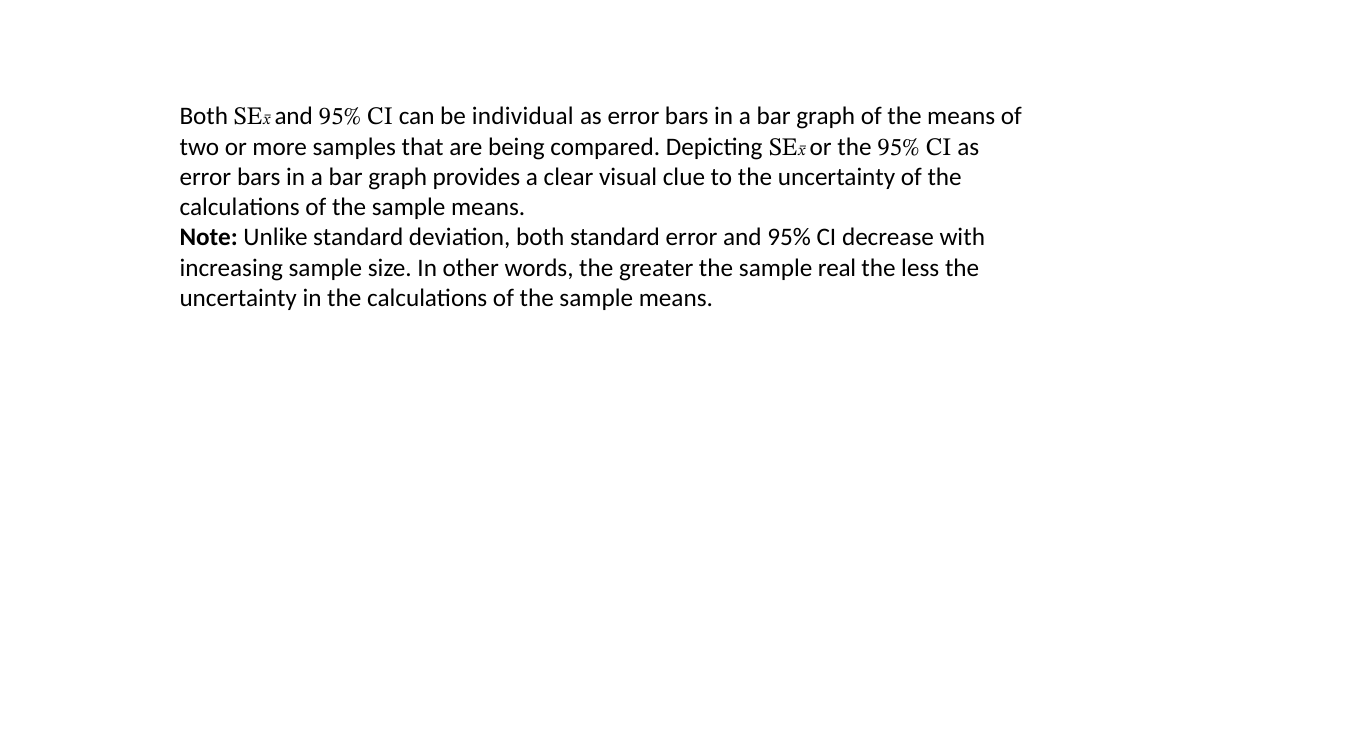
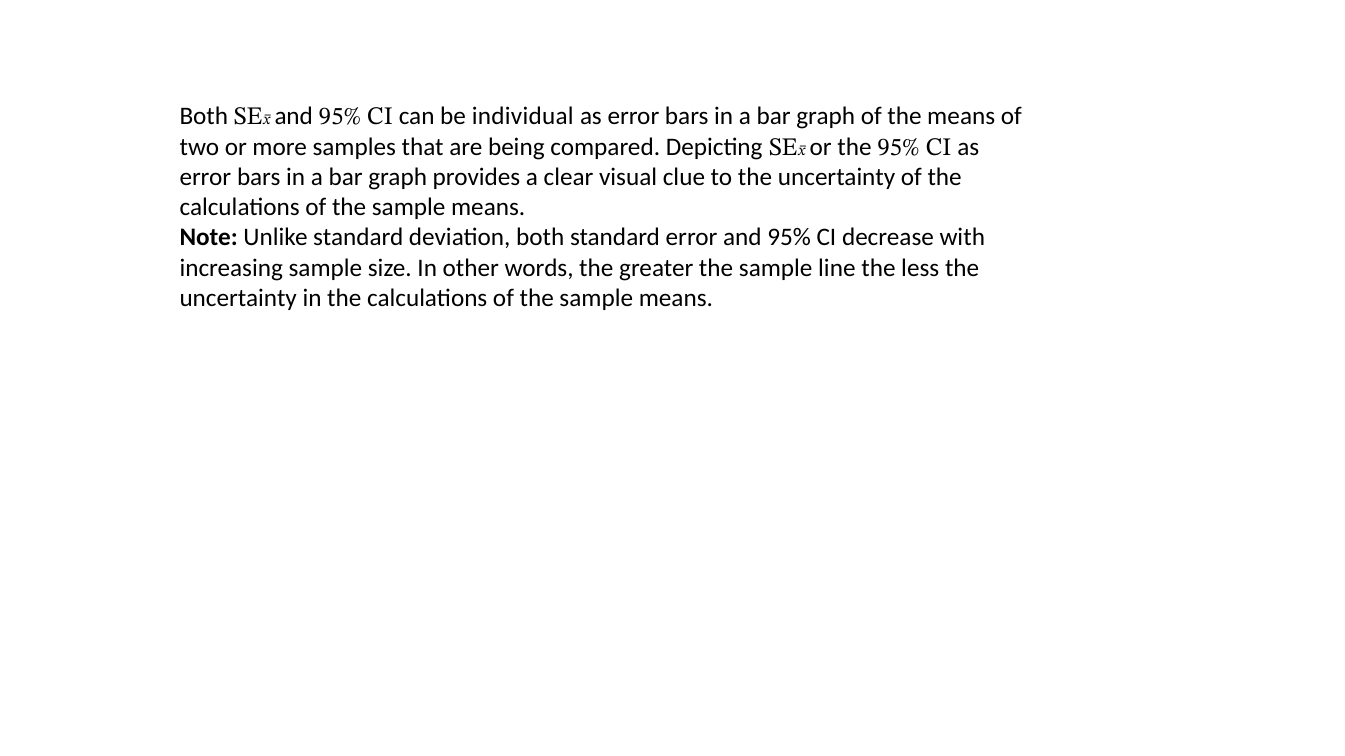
real: real -> line (837, 268)
